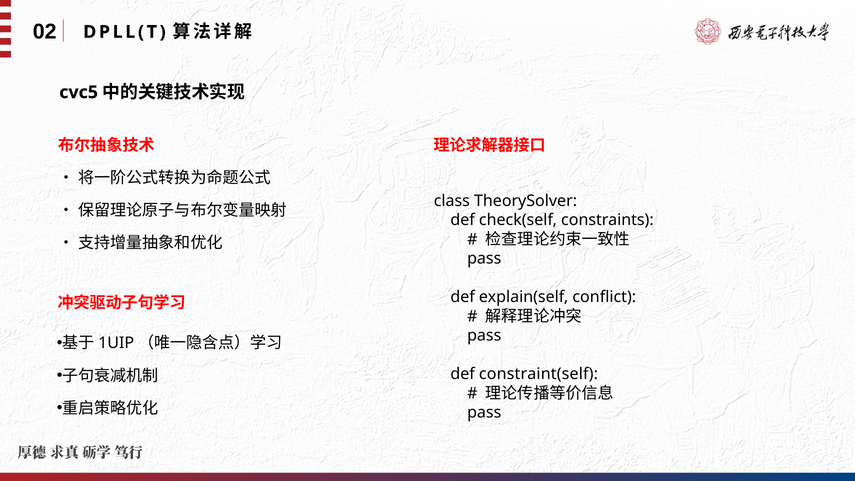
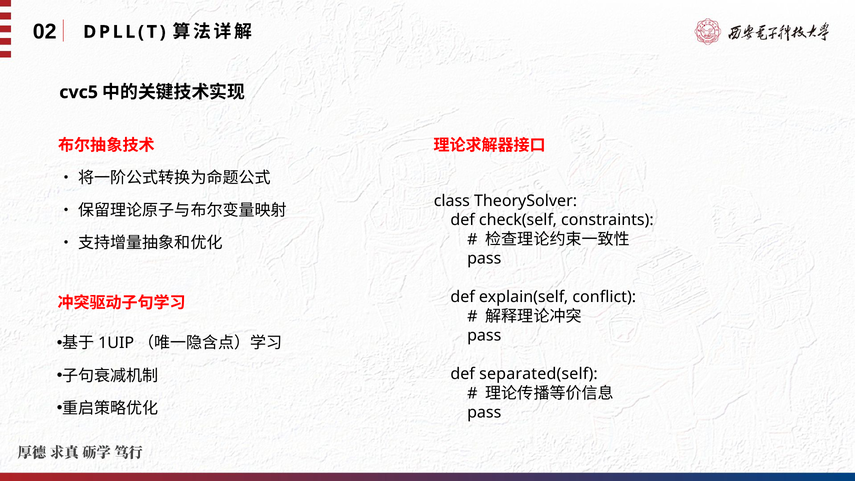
constraint(self: constraint(self -> separated(self (538, 374)
